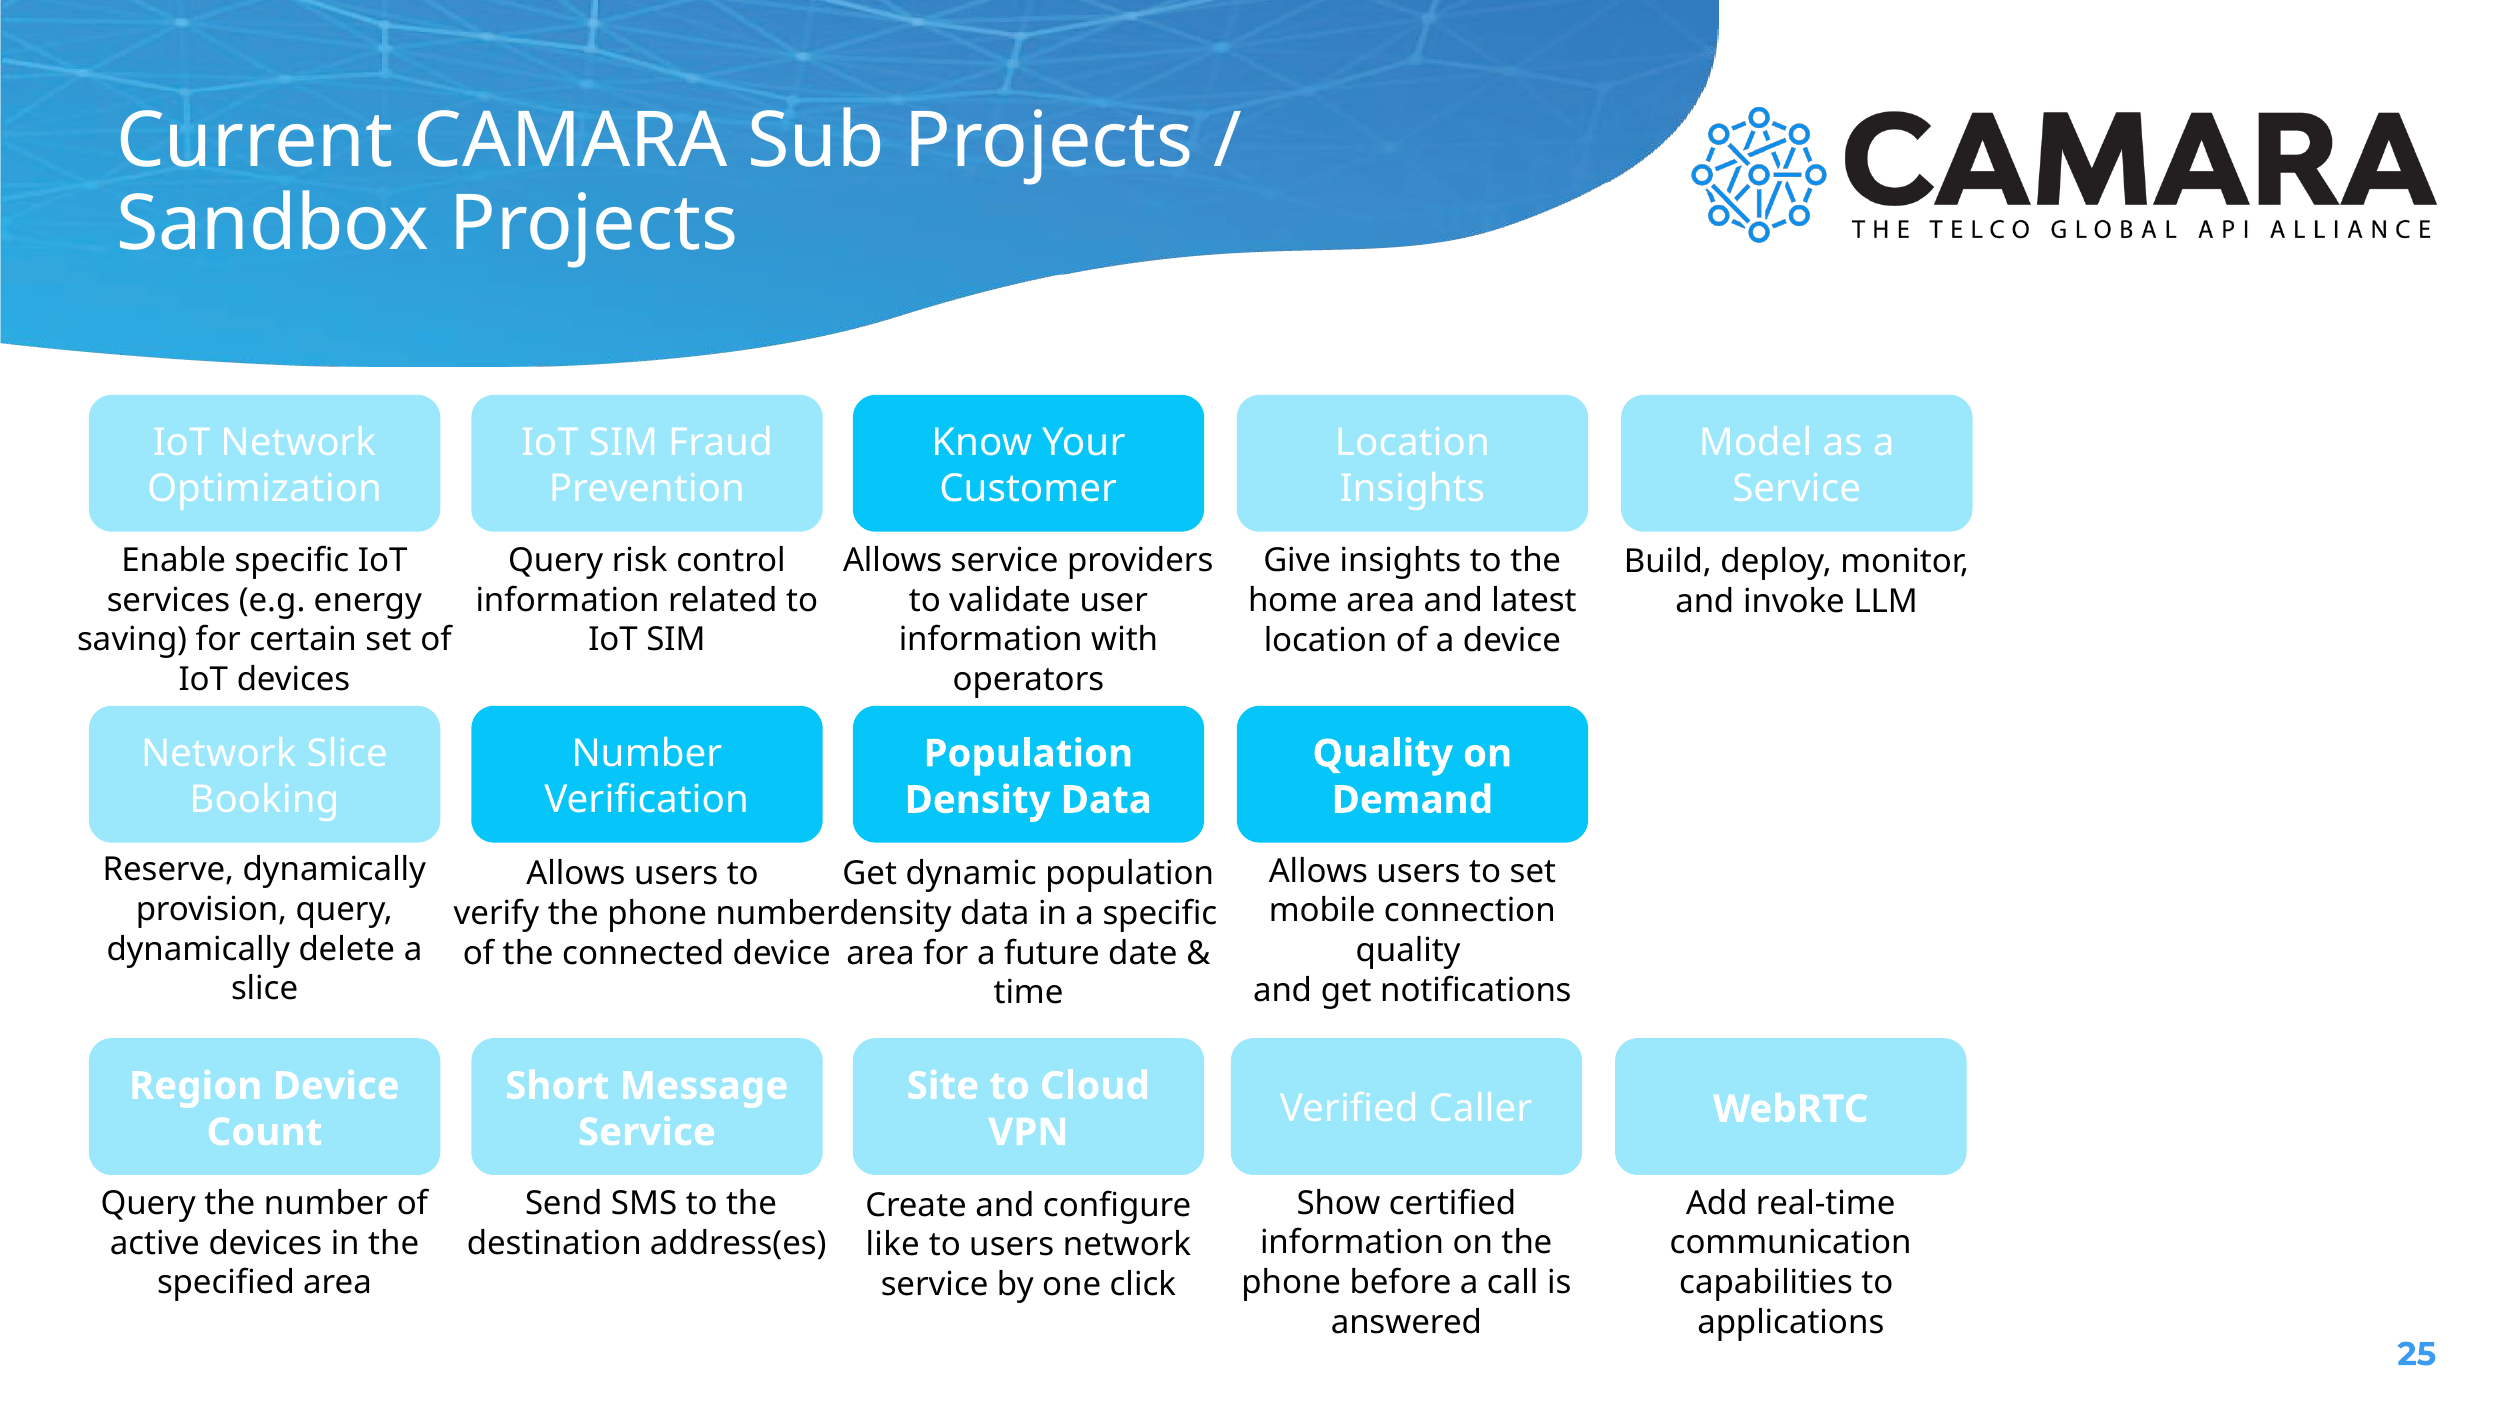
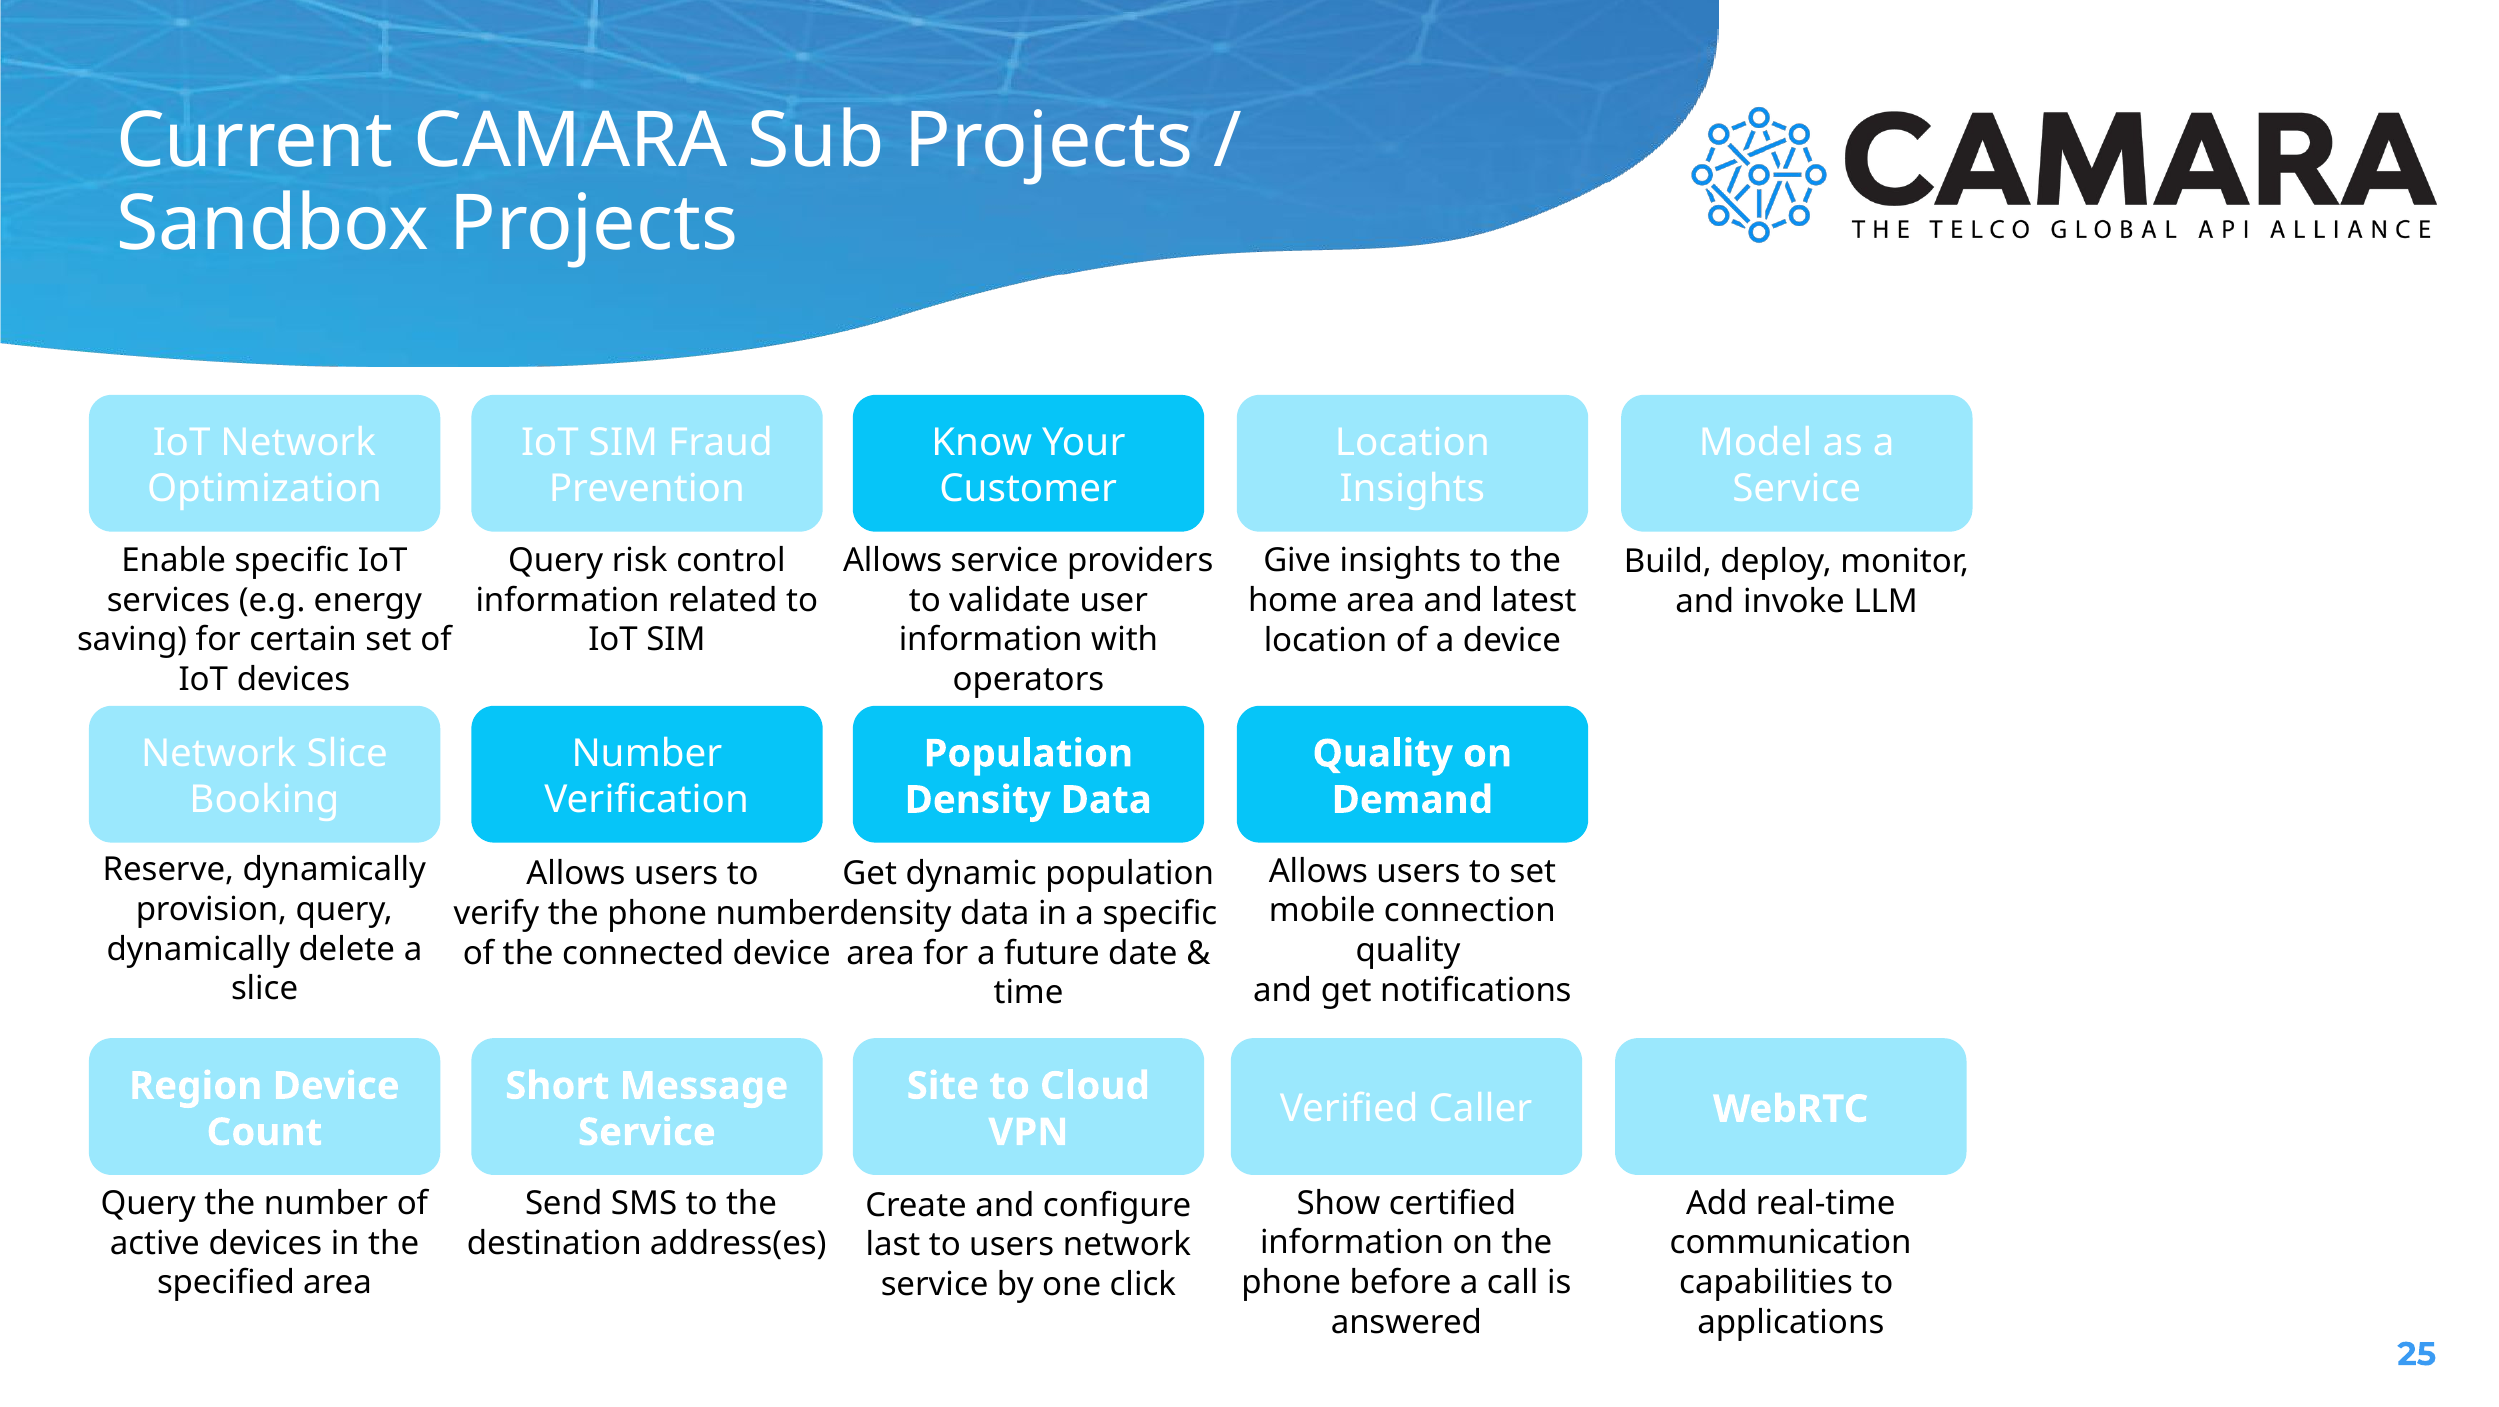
like: like -> last (893, 1245)
